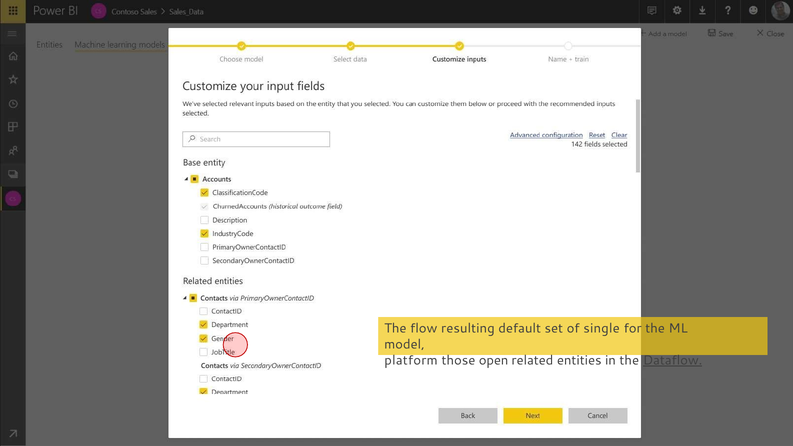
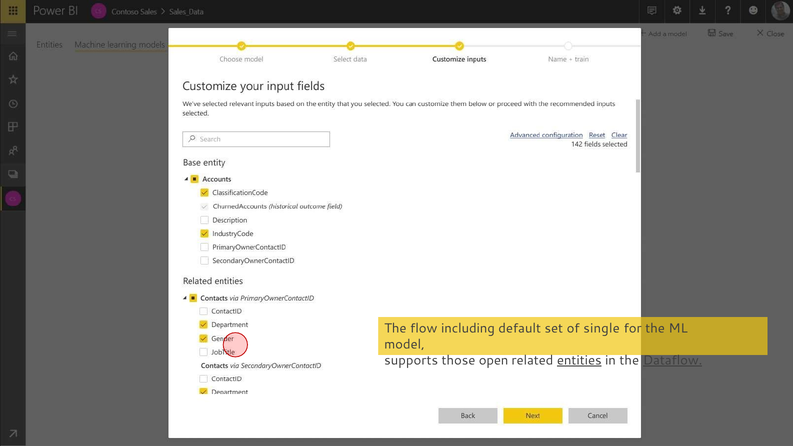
resulting: resulting -> including (468, 329)
platform: platform -> supports (411, 360)
entities underline: none -> present (579, 360)
